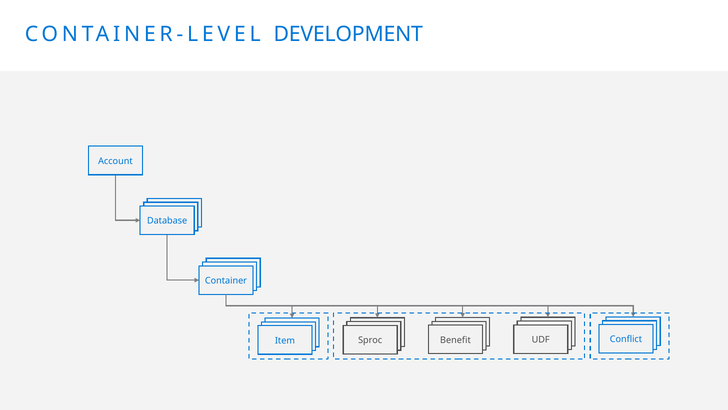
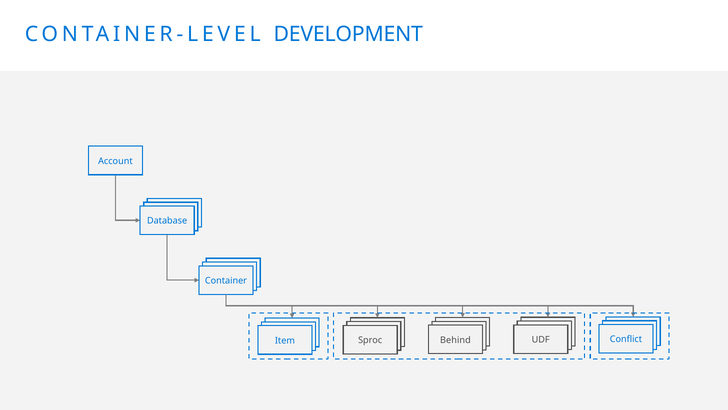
Benefit: Benefit -> Behind (455, 340)
